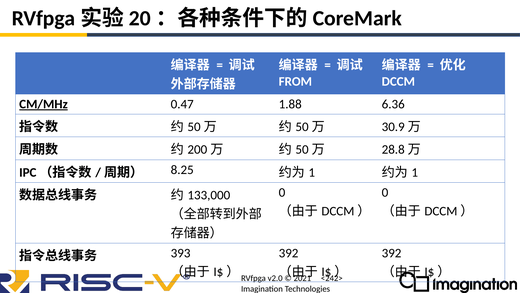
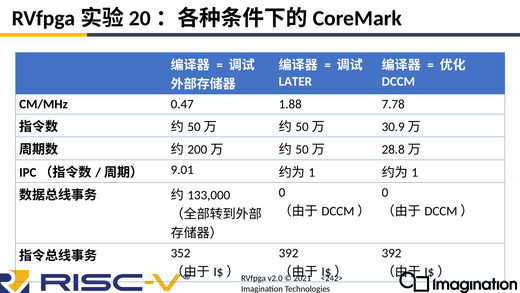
FROM: FROM -> LATER (295, 81)
CM/MHz underline: present -> none (43, 104)
6.36: 6.36 -> 7.78 (393, 104)
8.25: 8.25 -> 9.01 (182, 169)
393: 393 -> 352 (181, 253)
